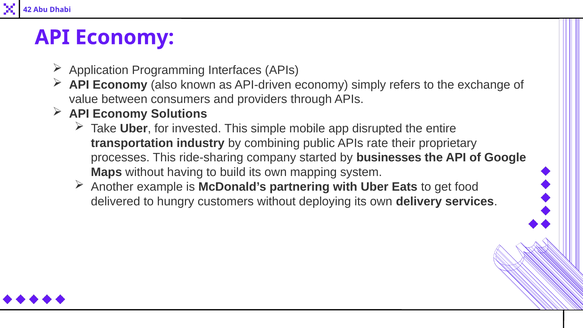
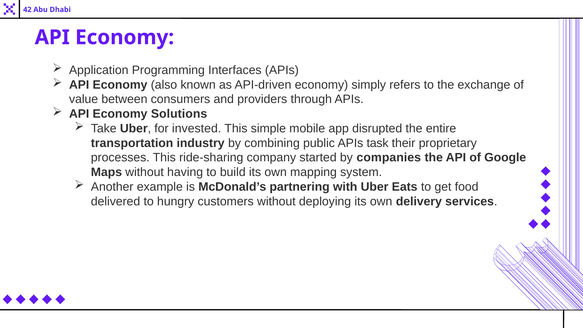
rate: rate -> task (378, 143)
businesses: businesses -> companies (389, 158)
